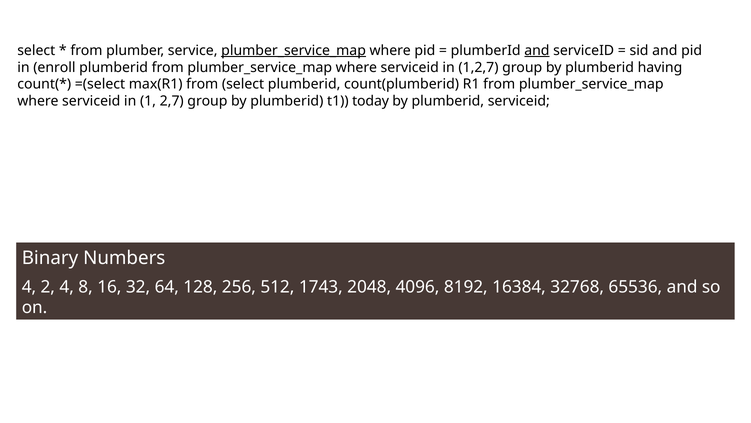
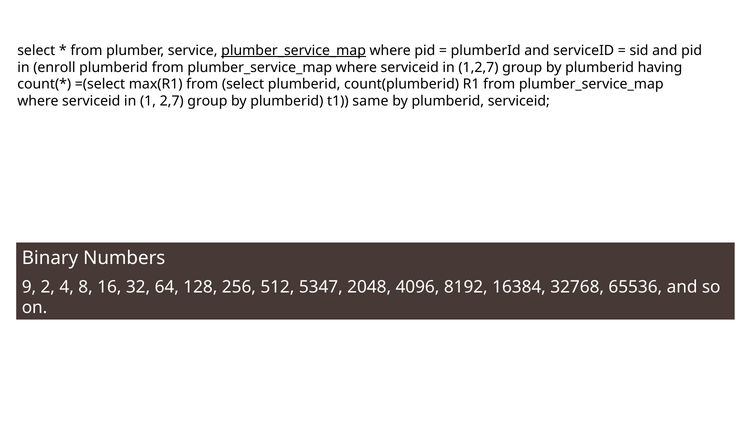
and underline: present -> none (537, 50)
today: today -> same (370, 101)
4: 4 -> 9 (29, 287)
1743: 1743 -> 5347 (321, 287)
